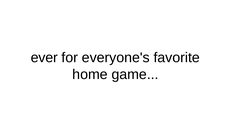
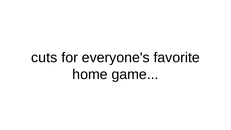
ever: ever -> cuts (44, 57)
